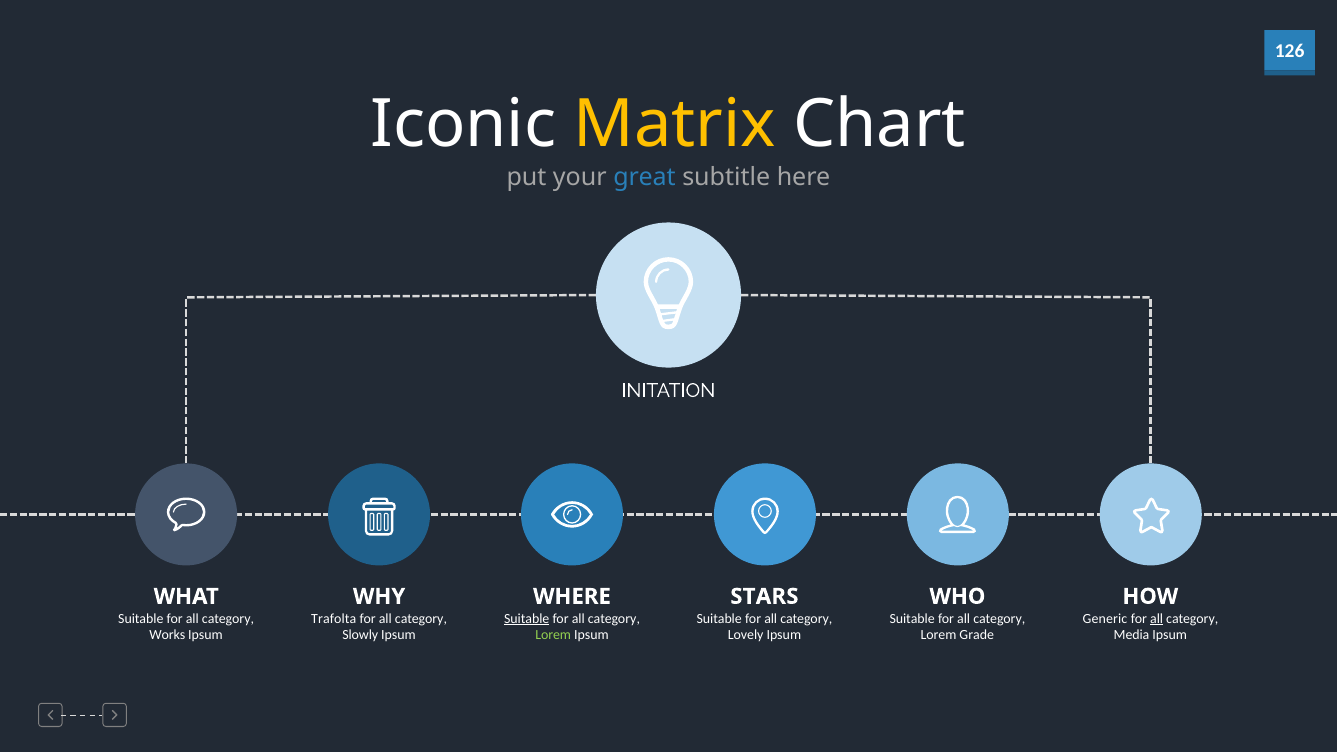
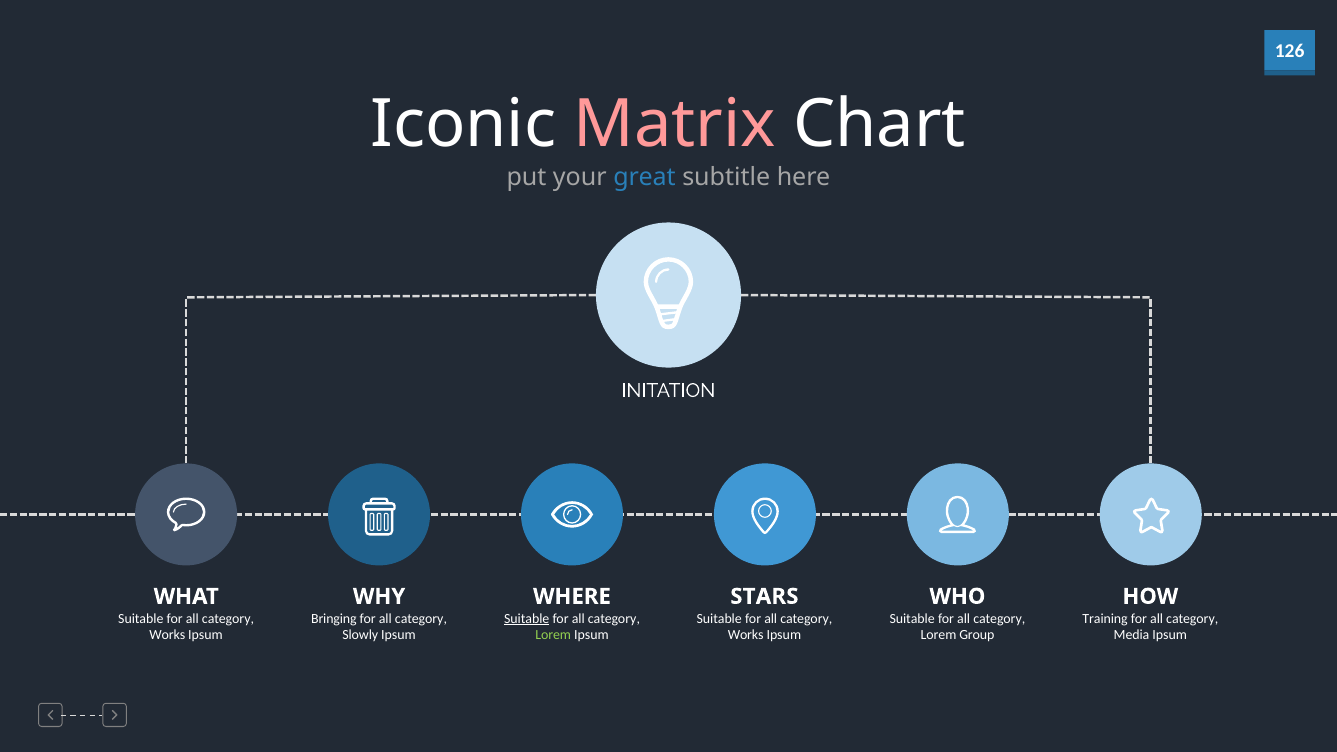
Matrix colour: yellow -> pink (675, 124)
Trafolta: Trafolta -> Bringing (334, 618)
Generic: Generic -> Training (1105, 618)
all underline: present -> none (1157, 618)
Lovely: Lovely -> Works (746, 635)
Grade: Grade -> Group (977, 635)
